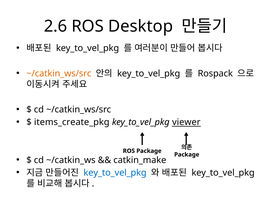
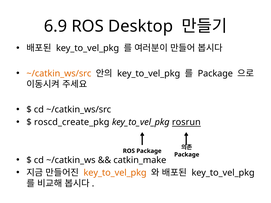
2.6: 2.6 -> 6.9 (56, 26)
Rospack: Rospack -> Package (215, 74)
items_create_pkg: items_create_pkg -> roscd_create_pkg (72, 122)
viewer: viewer -> rosrun (186, 122)
key_to_vel_pkg colour: blue -> orange (115, 173)
